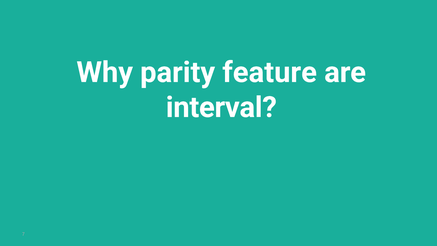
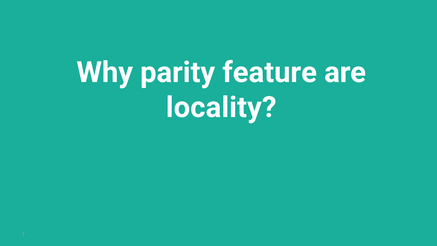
interval: interval -> locality (221, 107)
